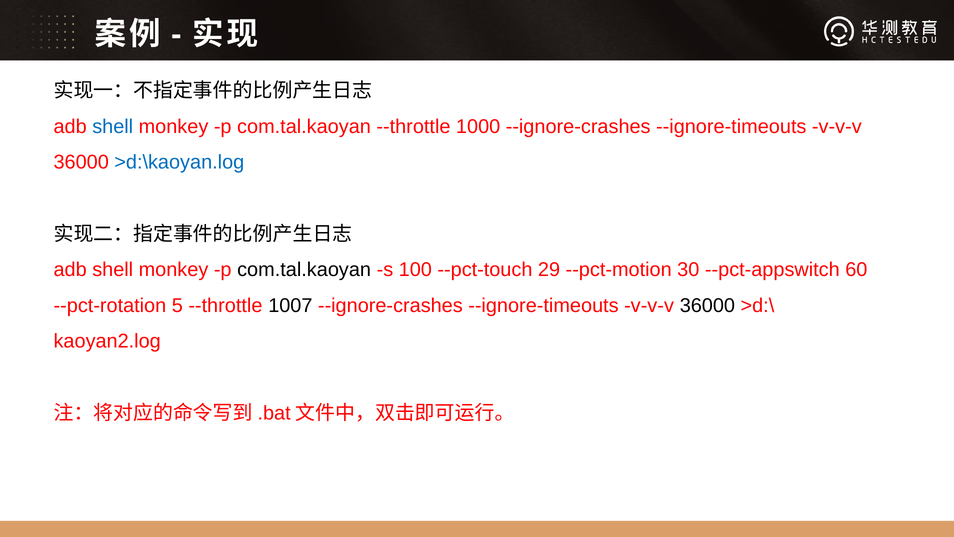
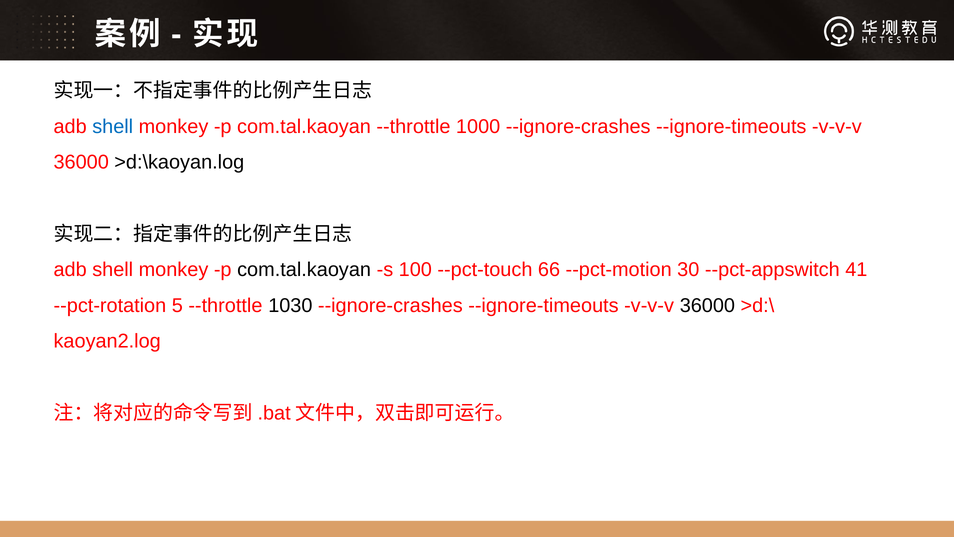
>d:\kaoyan.log colour: blue -> black (179, 162)
29: 29 -> 66 (549, 270)
60: 60 -> 41 (856, 270)
1007: 1007 -> 1030 (290, 305)
